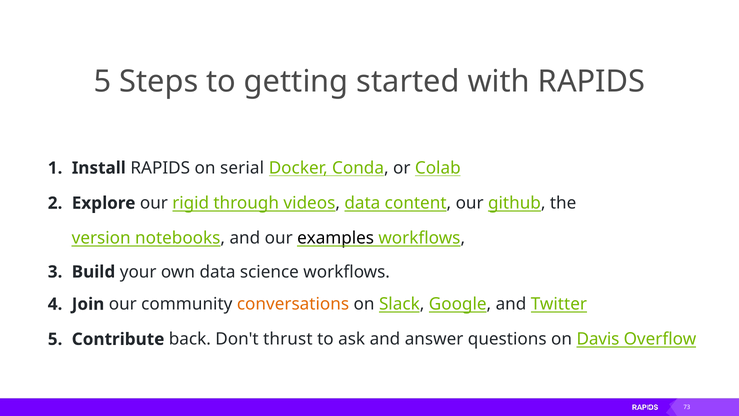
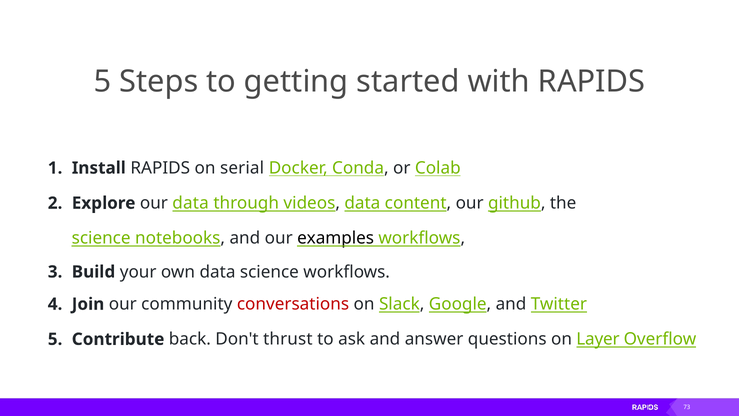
our rigid: rigid -> data (191, 203)
version: version -> science (101, 238)
conversations colour: orange -> red (293, 304)
Davis: Davis -> Layer (598, 339)
